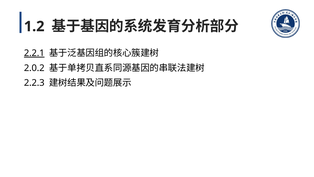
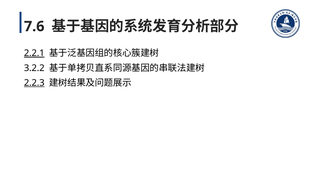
1.2: 1.2 -> 7.6 (34, 26)
2.0.2: 2.0.2 -> 3.2.2 (34, 68)
2.2.3 underline: none -> present (34, 83)
